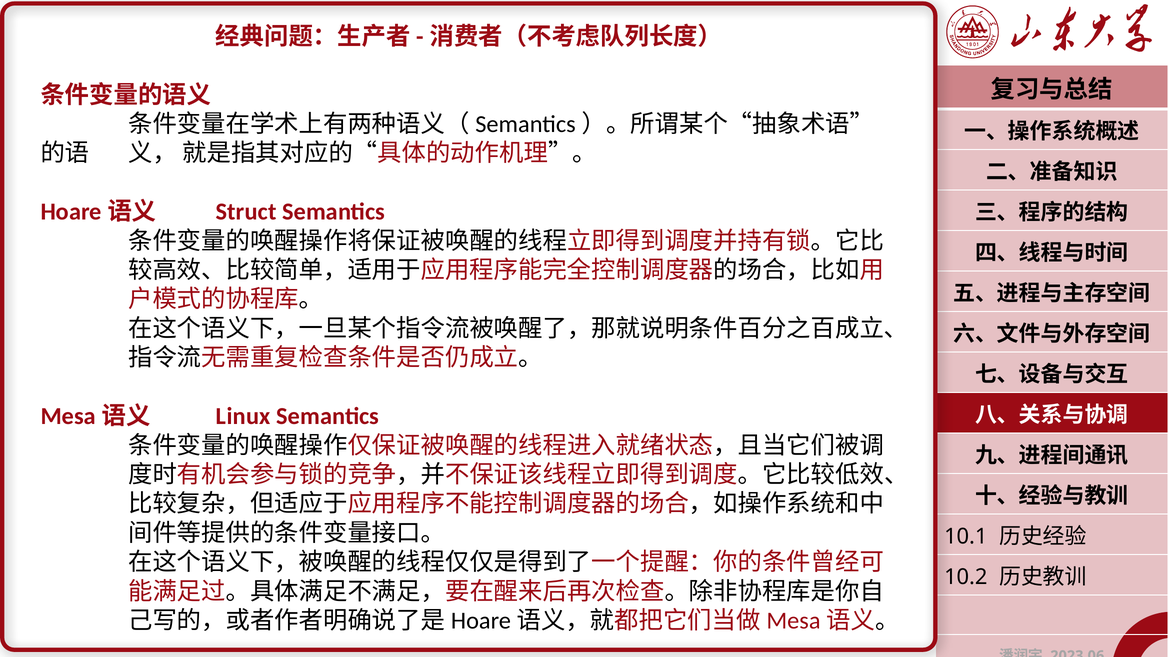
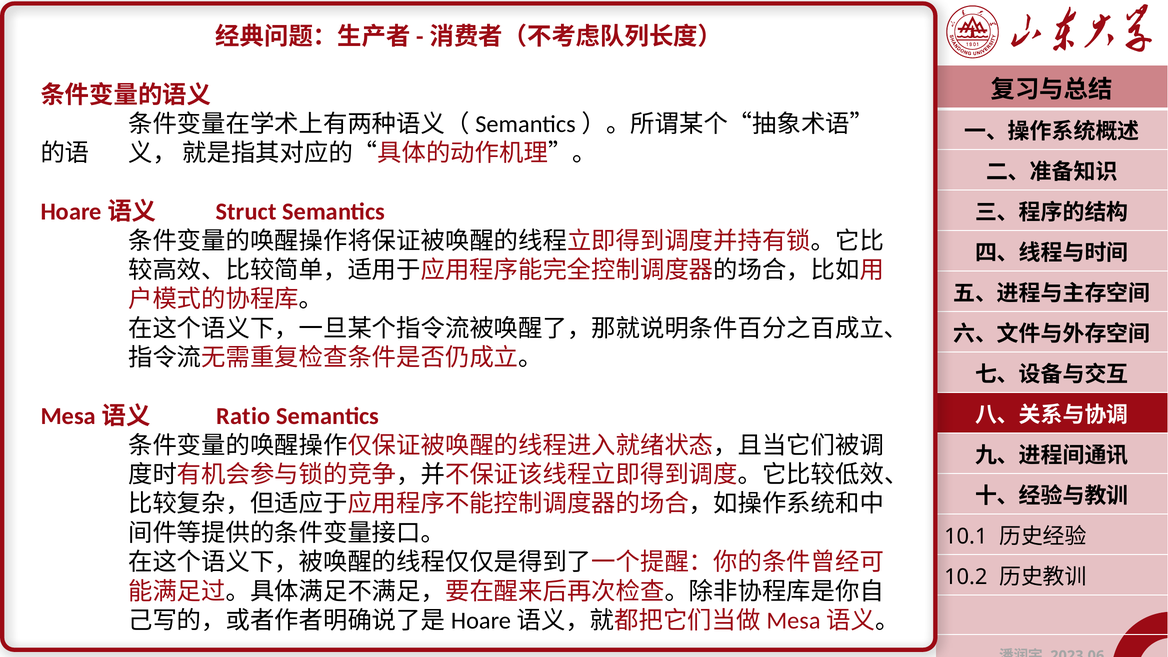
Linux: Linux -> Ratio (243, 416)
